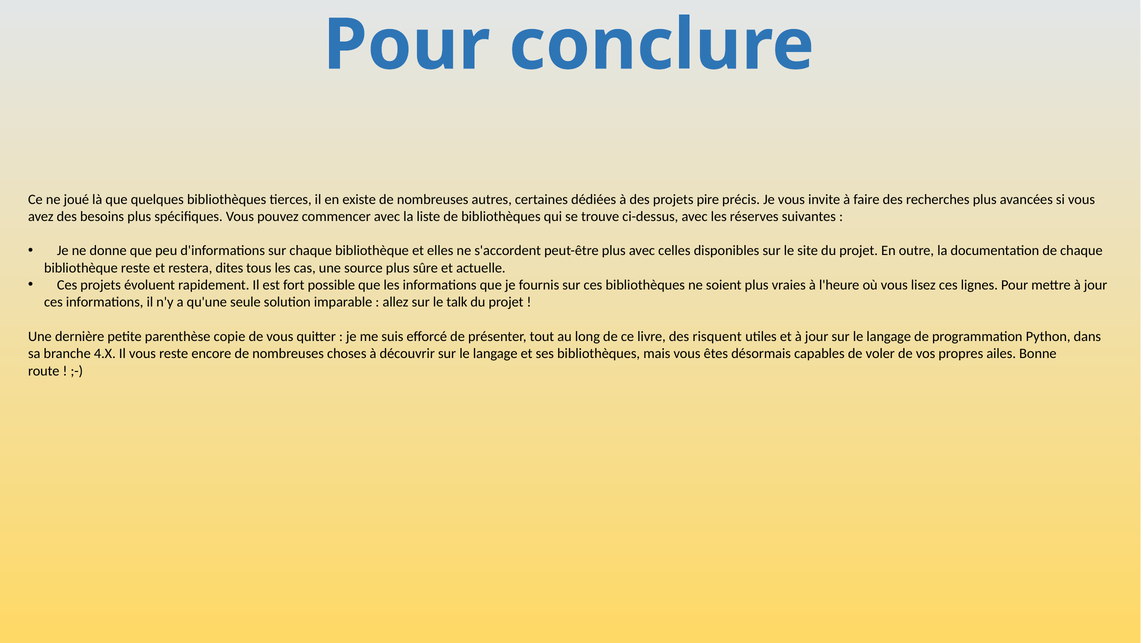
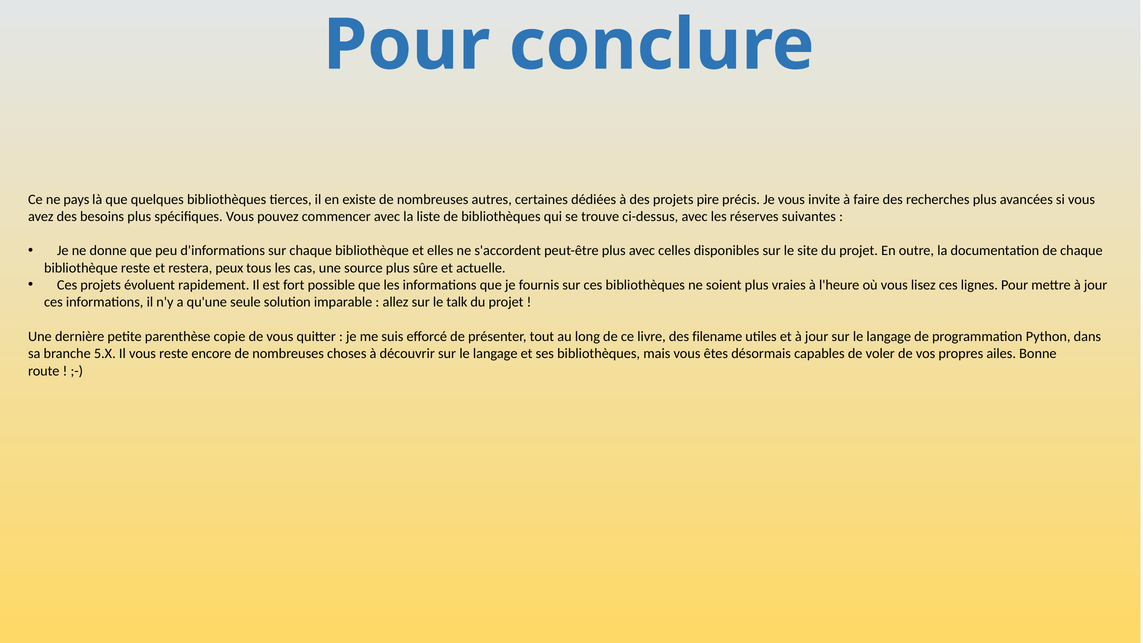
joué: joué -> pays (76, 199)
dites: dites -> peux (229, 268)
risquent: risquent -> filename (717, 336)
4.X: 4.X -> 5.X (105, 354)
